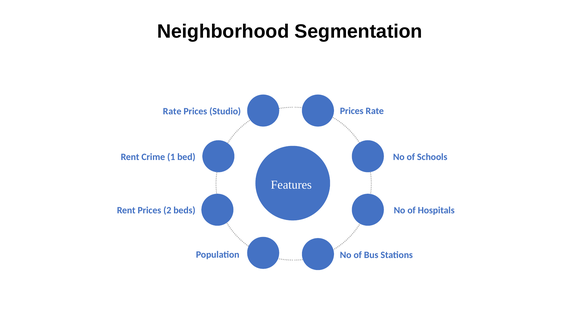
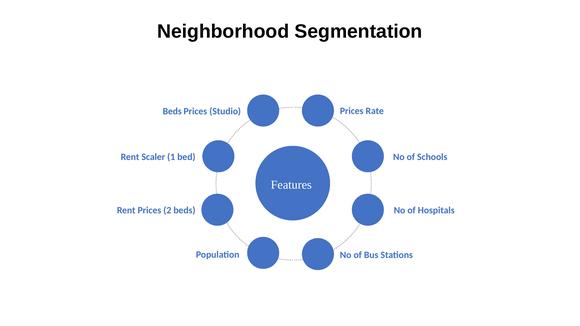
Rate: Rate -> Beds (172, 111)
Crime: Crime -> Scaler (153, 157)
